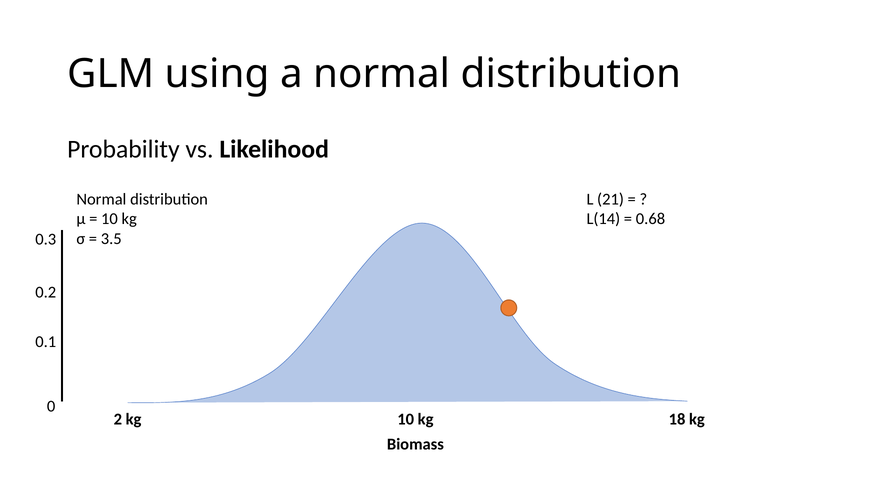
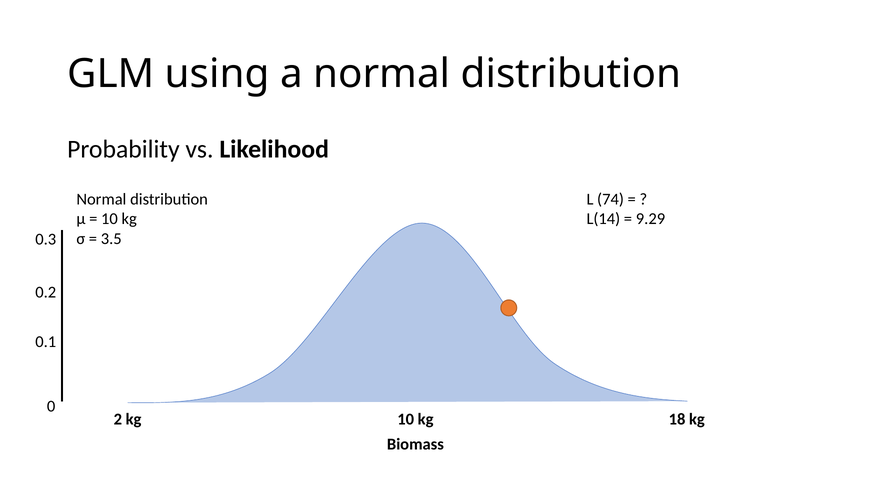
21: 21 -> 74 (611, 199)
0.68: 0.68 -> 9.29 (650, 219)
